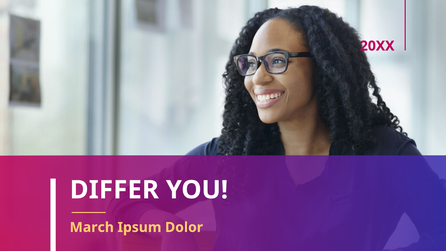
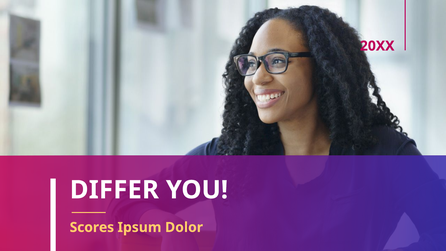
March: March -> Scores (92, 227)
